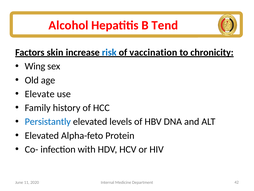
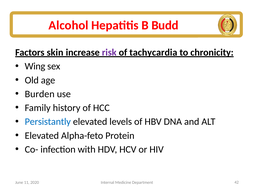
Tend: Tend -> Budd (165, 25)
risk colour: blue -> purple (109, 52)
vaccination: vaccination -> tachycardia (153, 52)
Elevate: Elevate -> Burden (40, 94)
